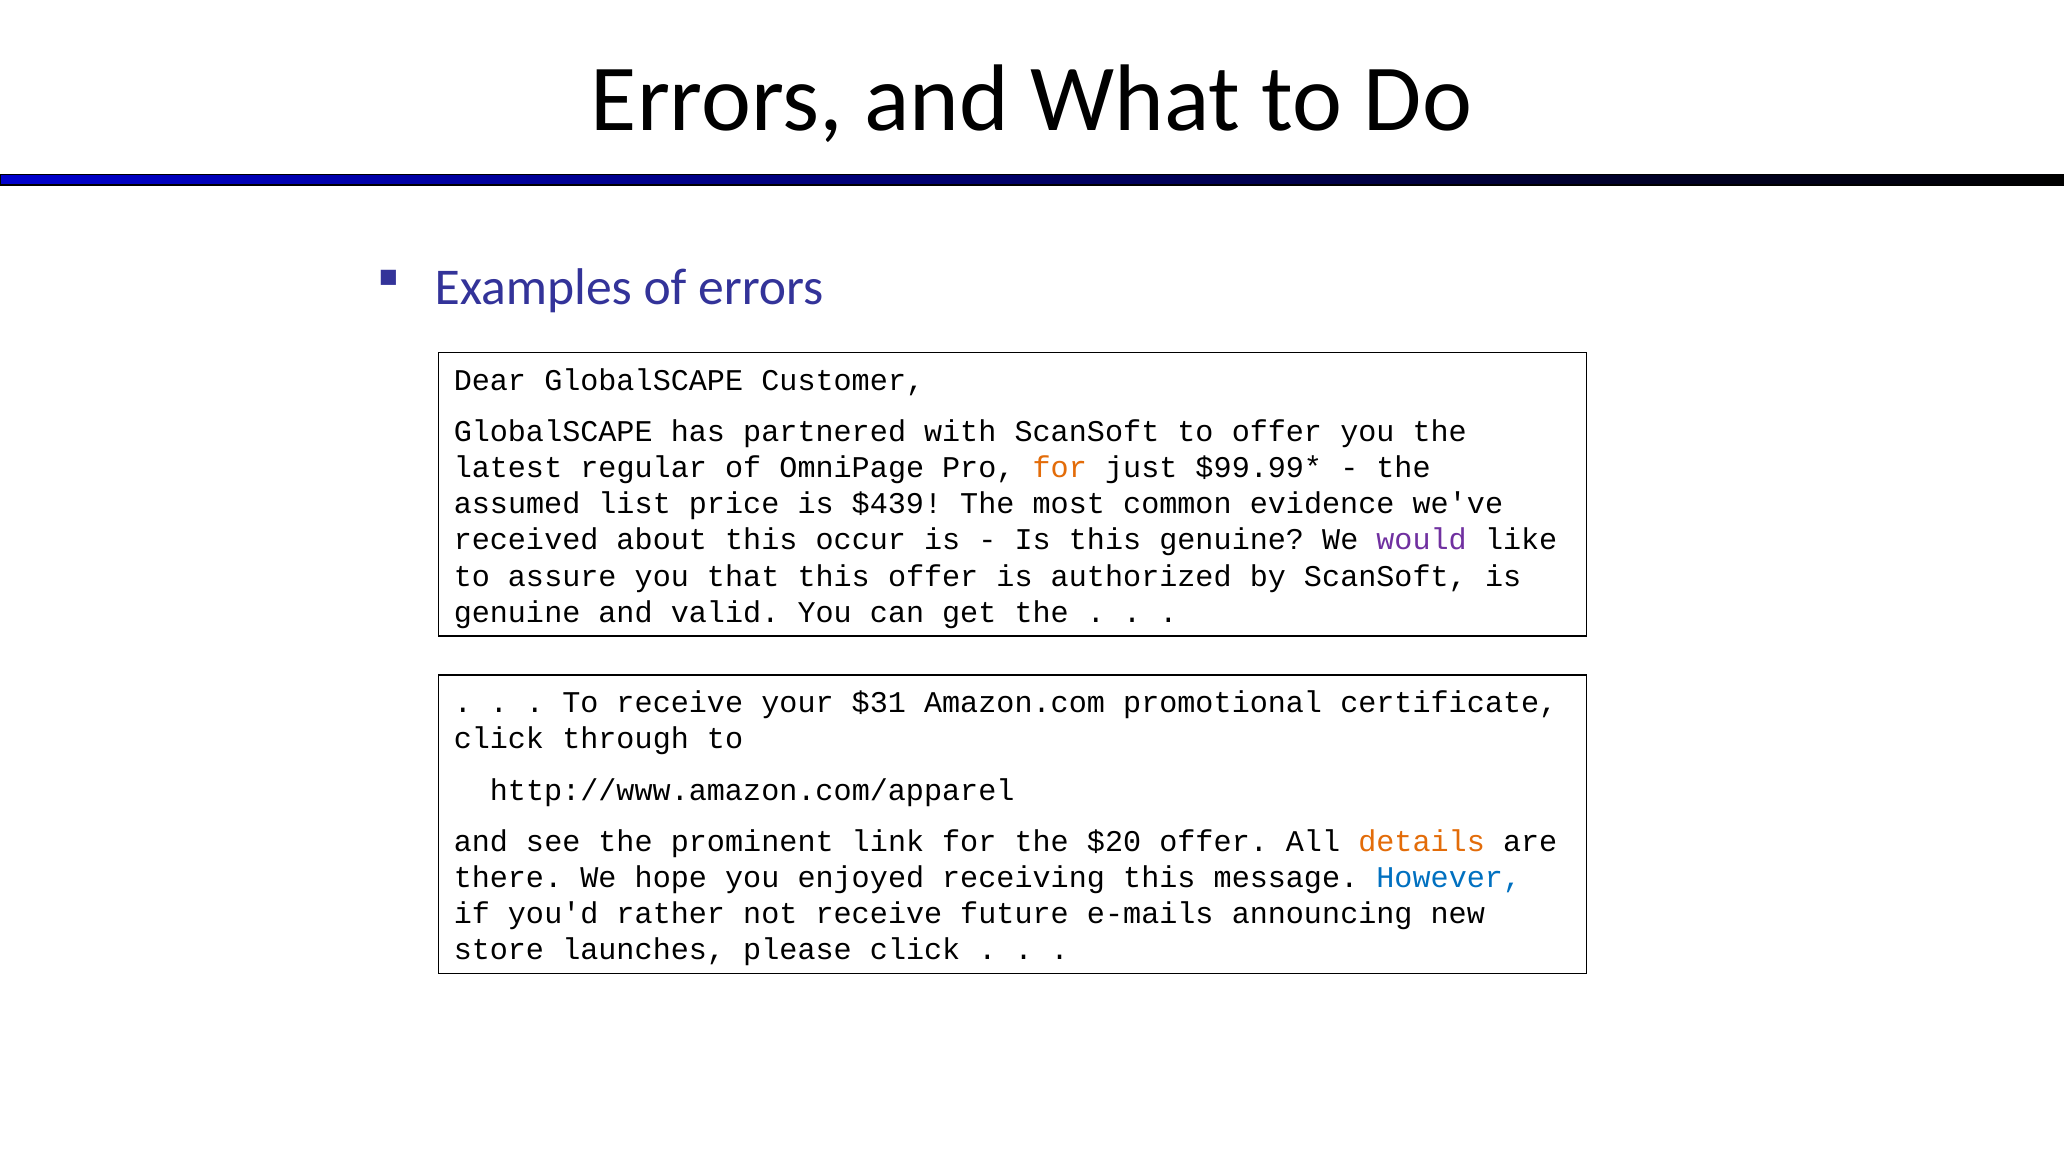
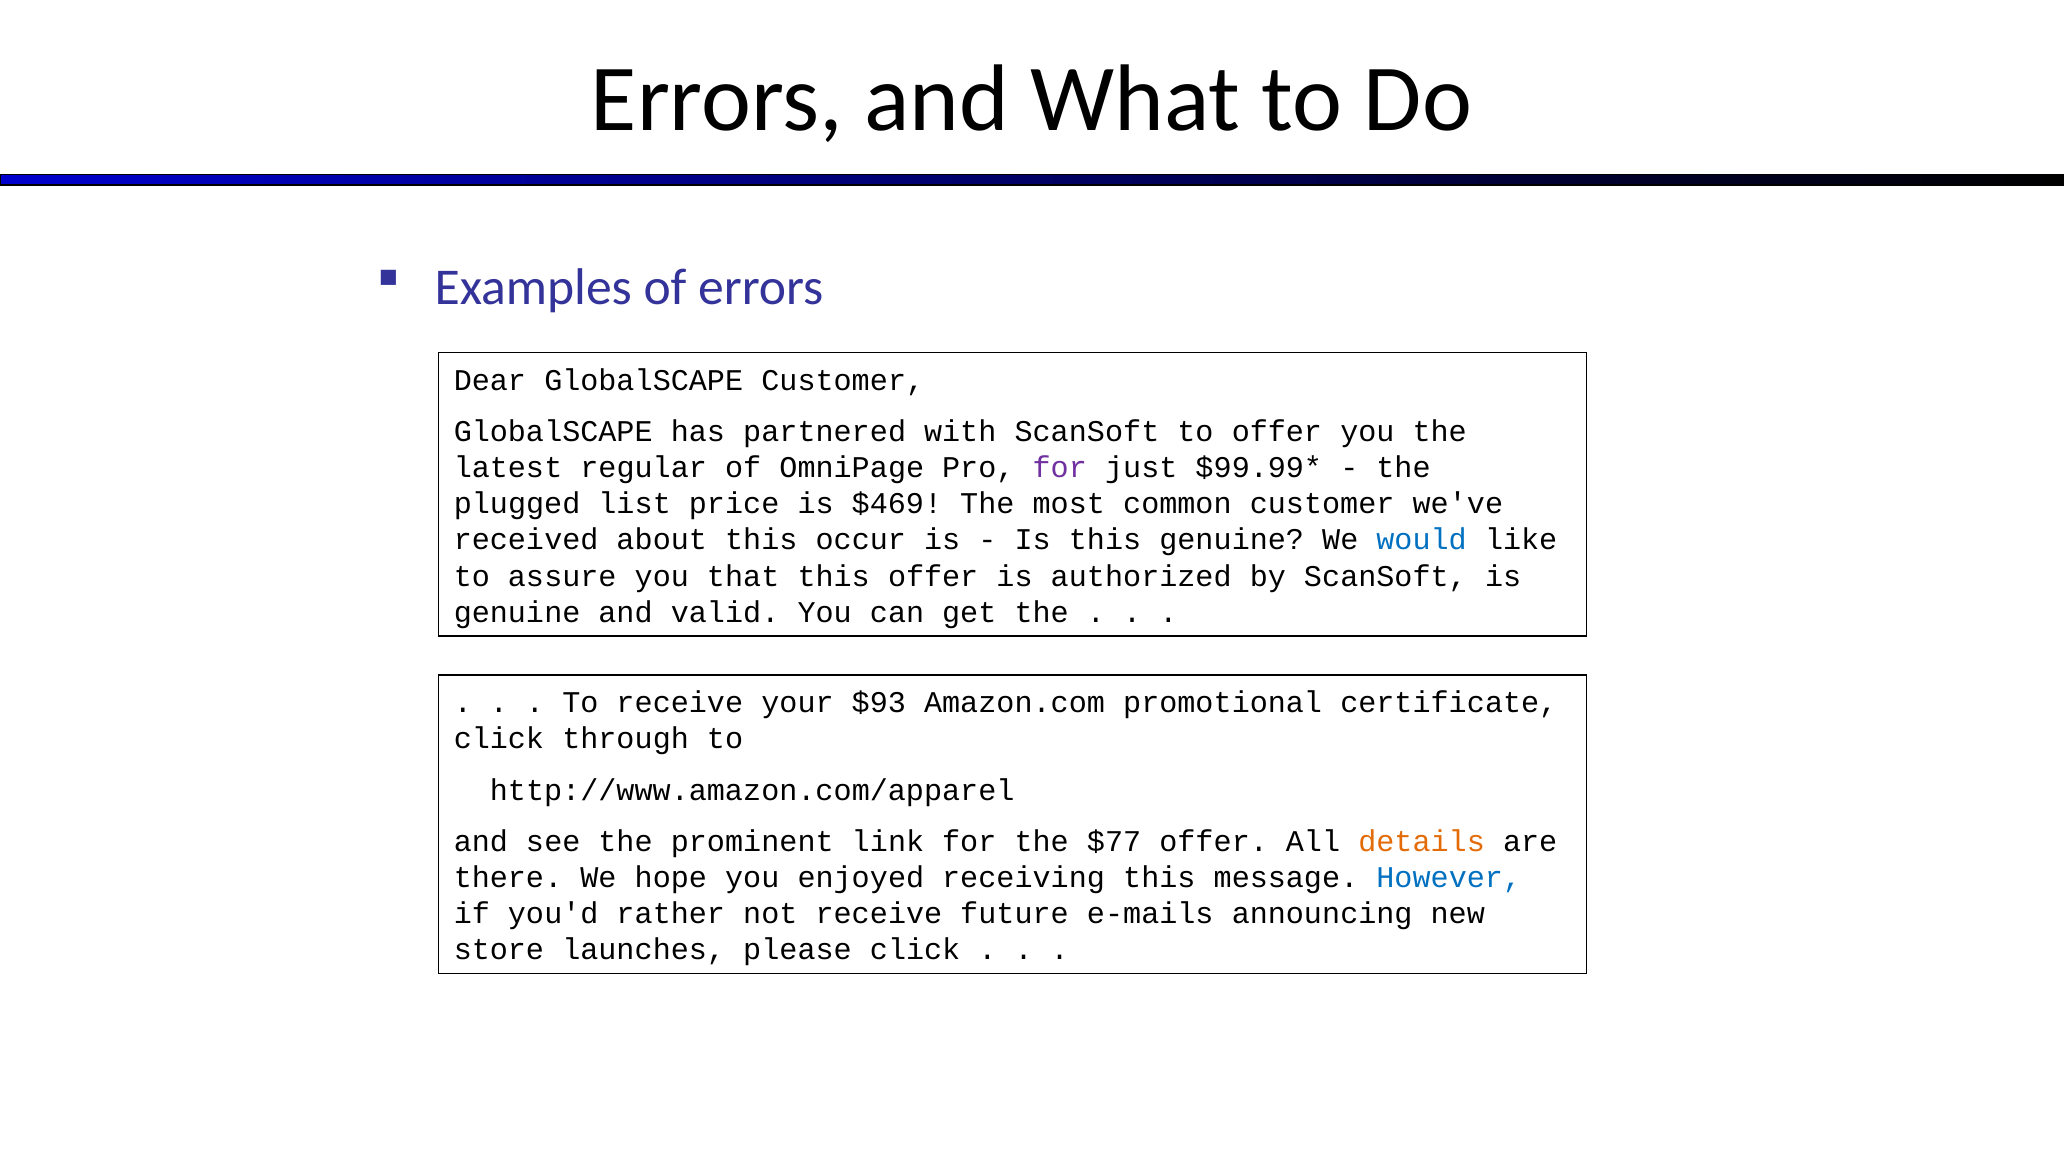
for colour: orange -> purple (1060, 468)
assumed: assumed -> plugged (517, 504)
$439: $439 -> $469 (897, 504)
common evidence: evidence -> customer (1322, 504)
would colour: purple -> blue (1422, 540)
$31: $31 -> $93 (879, 703)
$20: $20 -> $77 (1114, 841)
